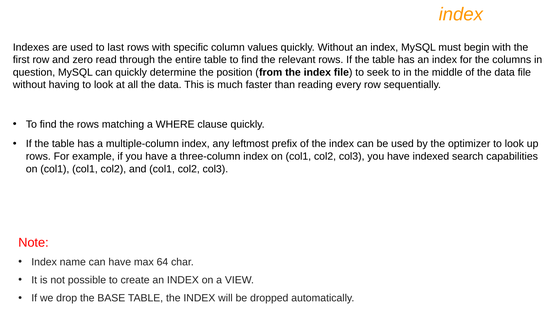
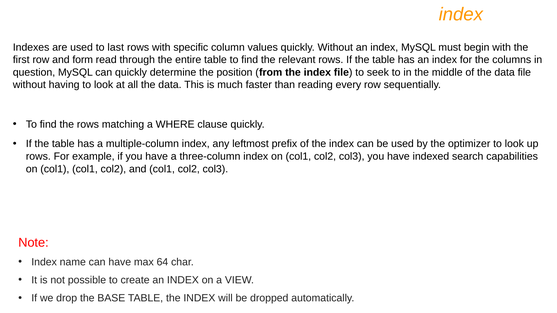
zero: zero -> form (83, 60)
